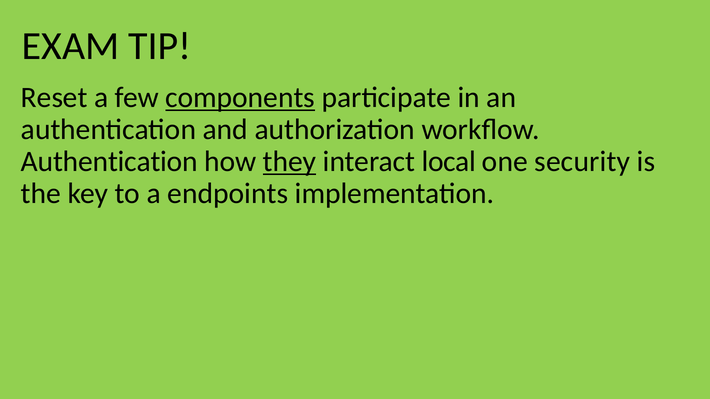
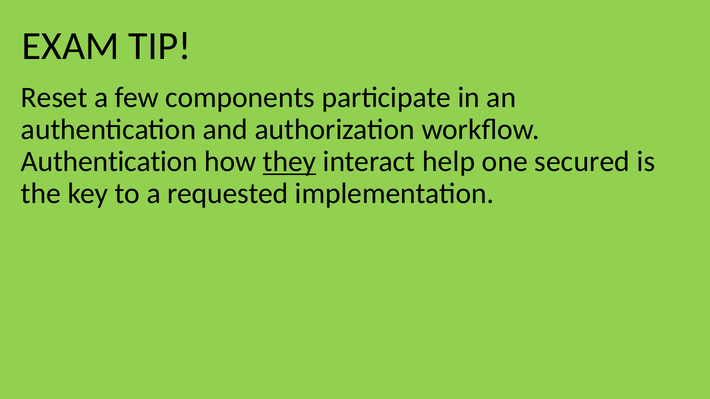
components underline: present -> none (240, 98)
local: local -> help (449, 162)
security: security -> secured (582, 162)
endpoints: endpoints -> requested (228, 194)
